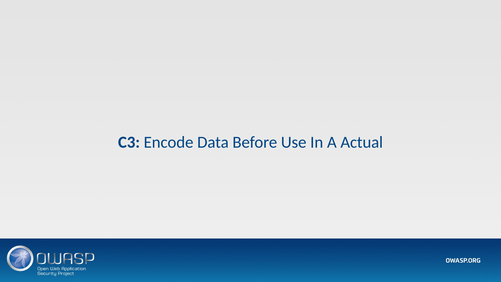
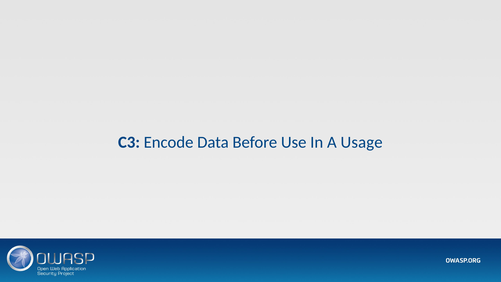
Actual: Actual -> Usage (362, 142)
